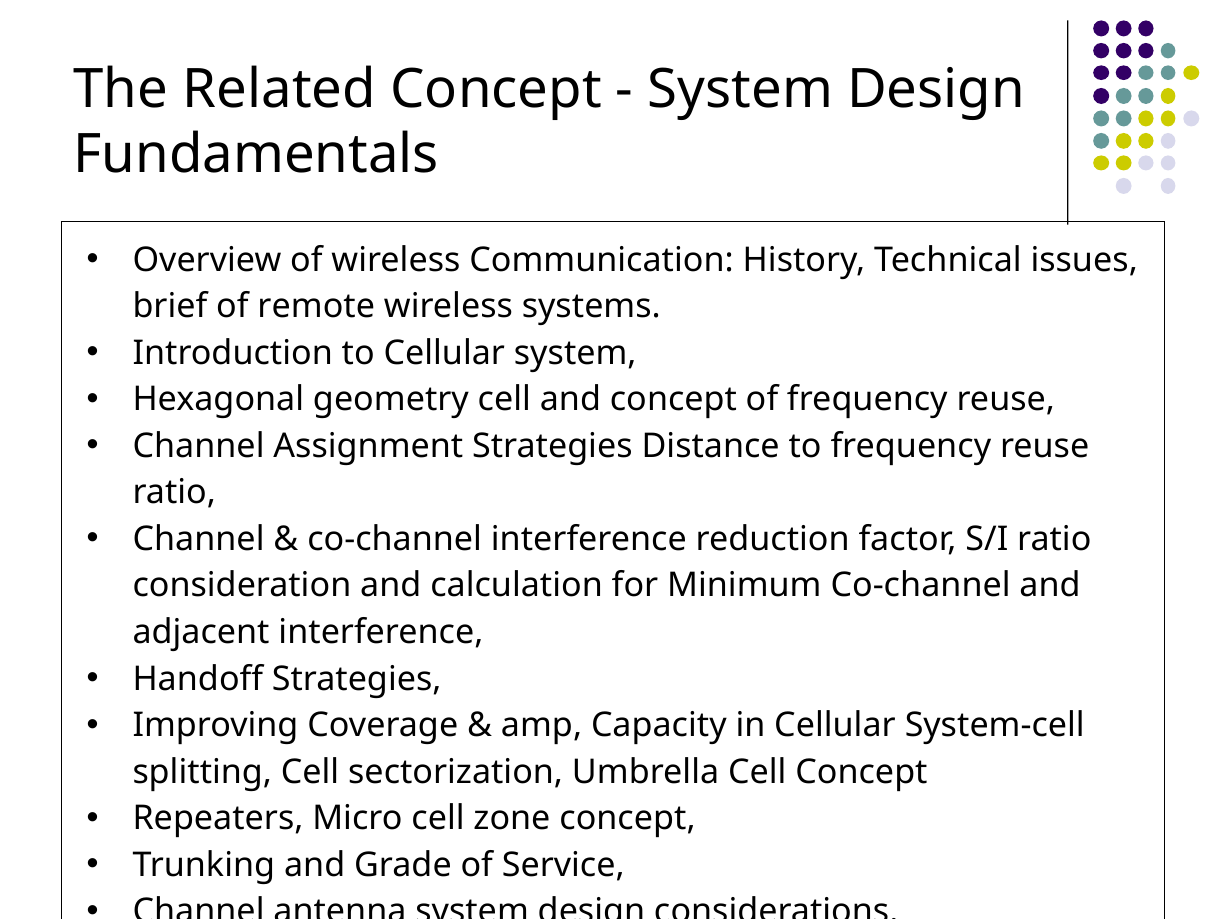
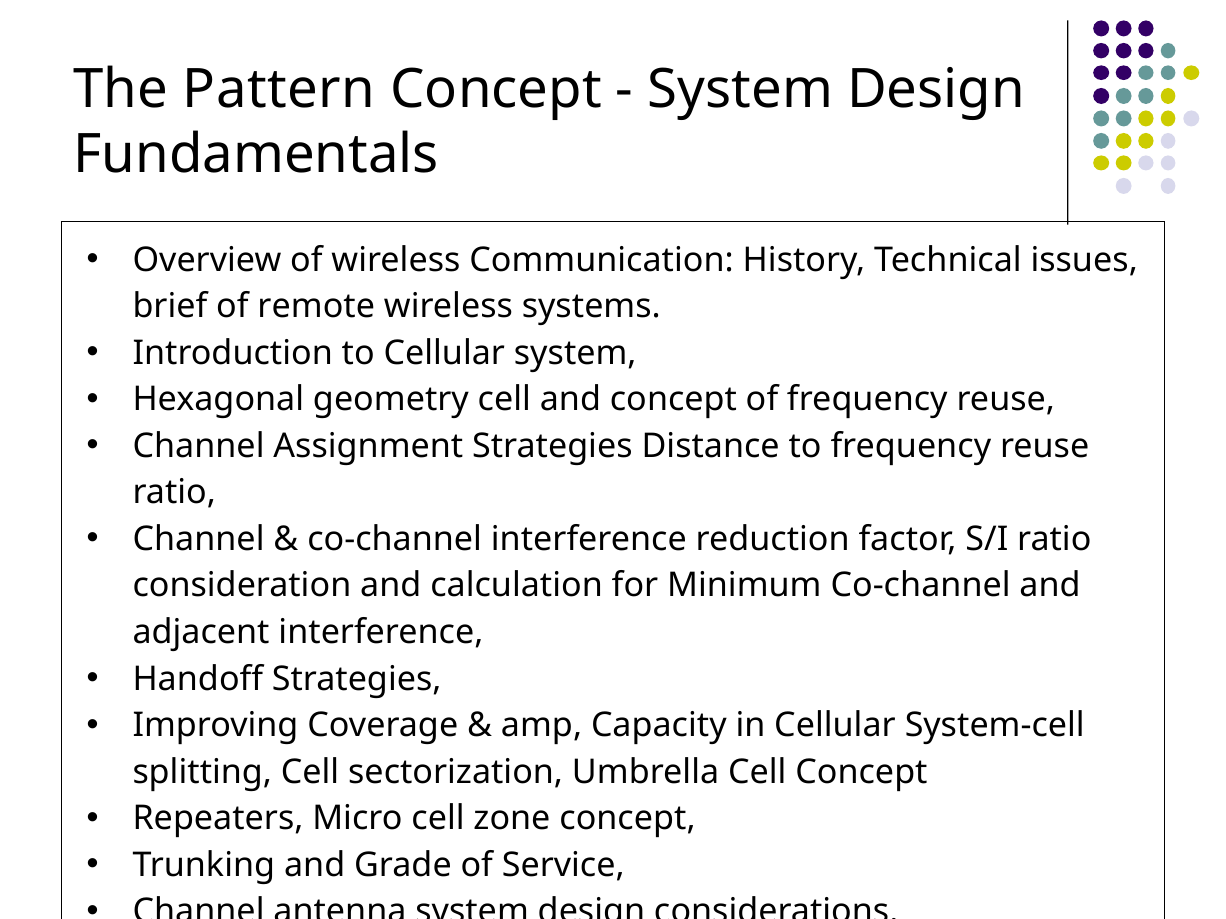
Related: Related -> Pattern (279, 90)
